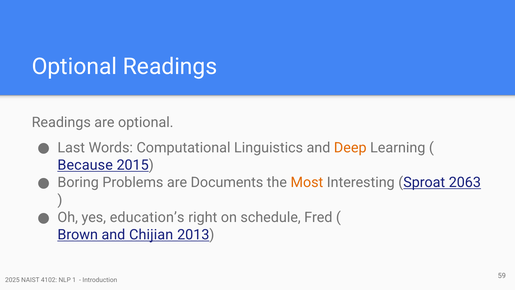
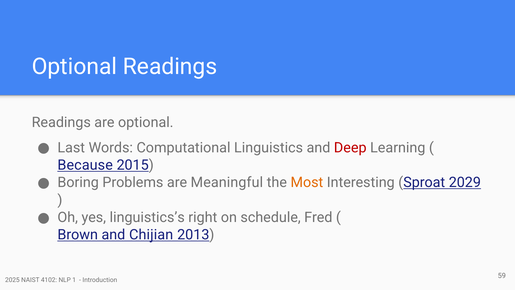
Deep colour: orange -> red (350, 148)
Documents: Documents -> Meaningful (227, 182)
2063: 2063 -> 2029 (465, 182)
education’s: education’s -> linguistics’s (147, 217)
